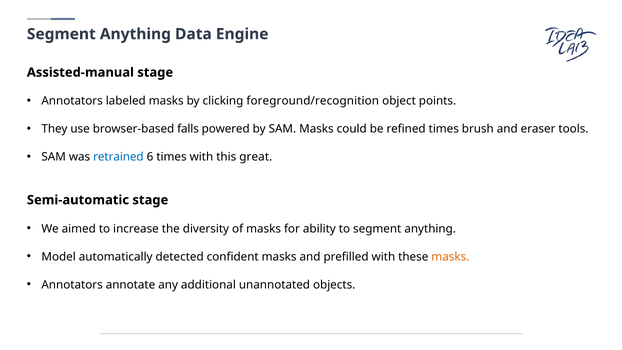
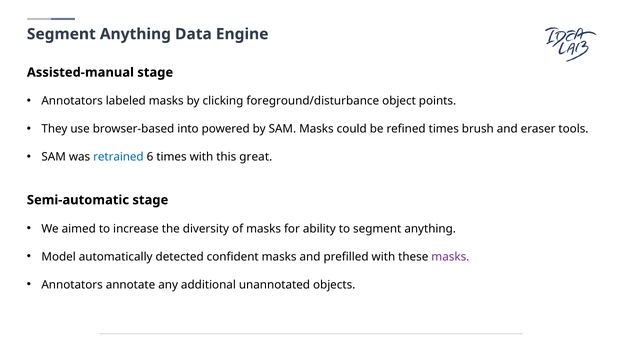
foreground/recognition: foreground/recognition -> foreground/disturbance (313, 101)
falls: falls -> into (188, 129)
masks colour: orange -> purple (450, 257)
